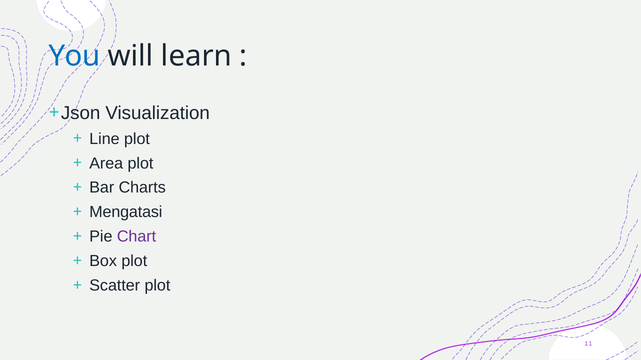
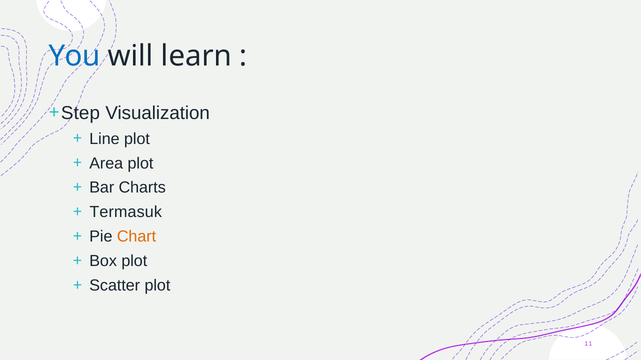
Json: Json -> Step (80, 113)
Mengatasi: Mengatasi -> Termasuk (126, 212)
Chart colour: purple -> orange (136, 237)
